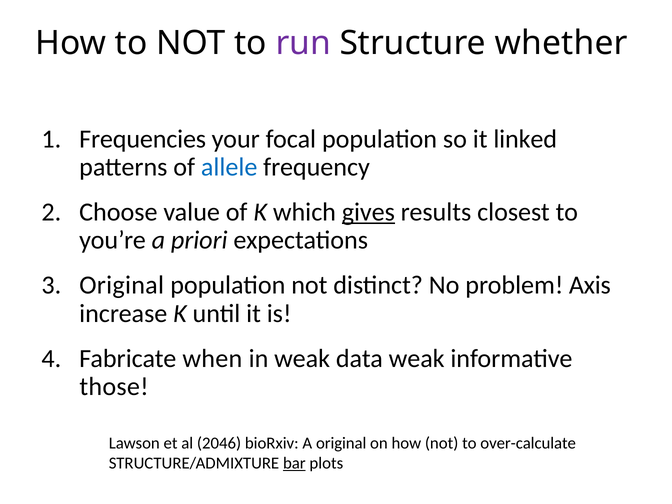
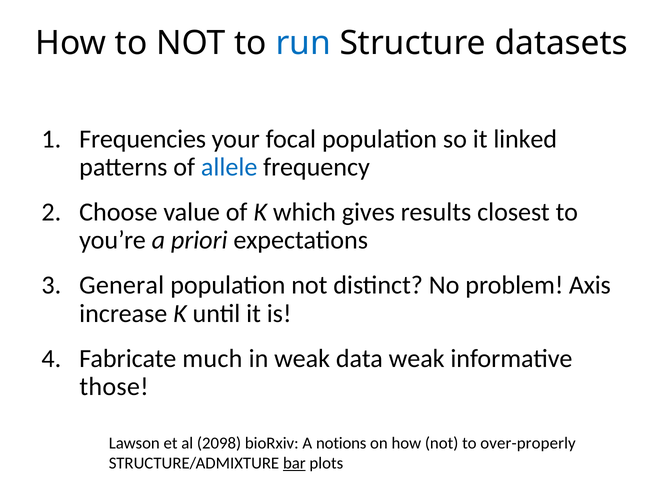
run colour: purple -> blue (303, 43)
whether: whether -> datasets (561, 43)
gives underline: present -> none (368, 212)
Original: Original -> General (122, 285)
when: when -> much (212, 358)
2046: 2046 -> 2098 (219, 443)
A original: original -> notions (341, 443)
over-calculate: over-calculate -> over-properly (528, 443)
